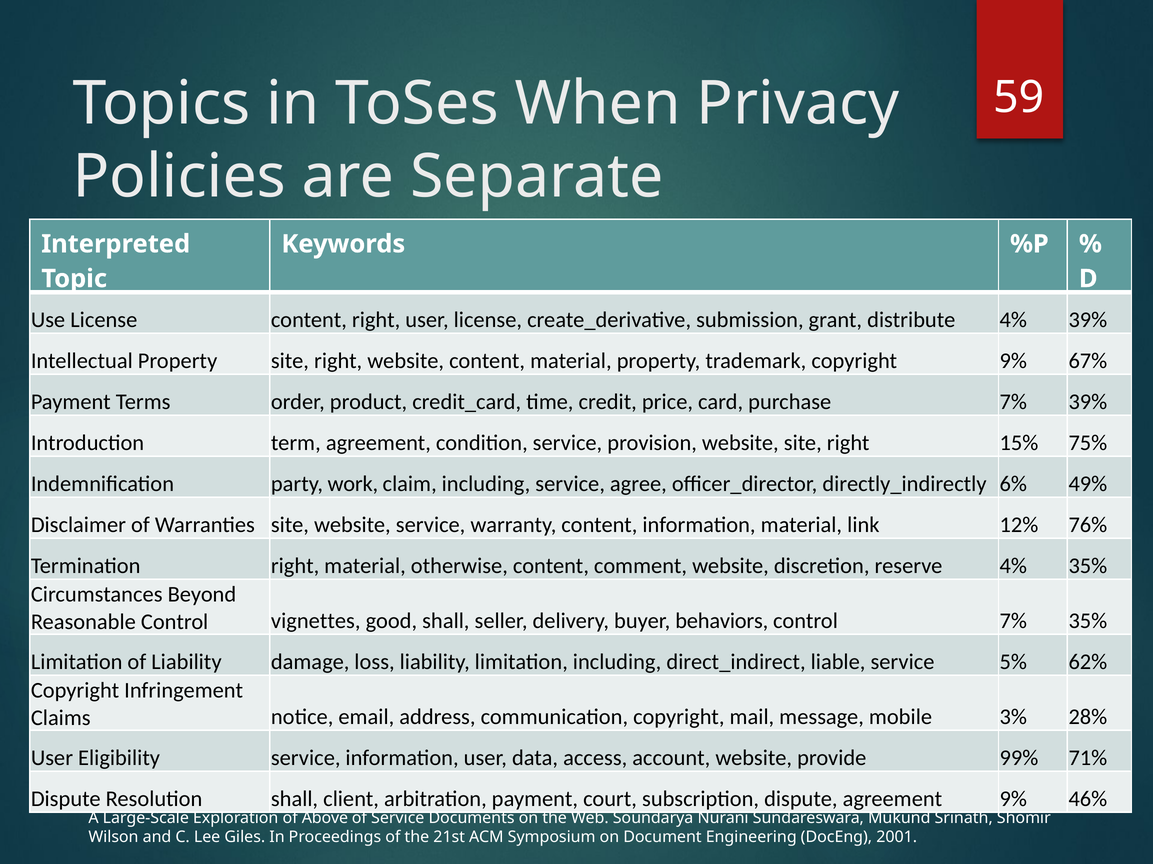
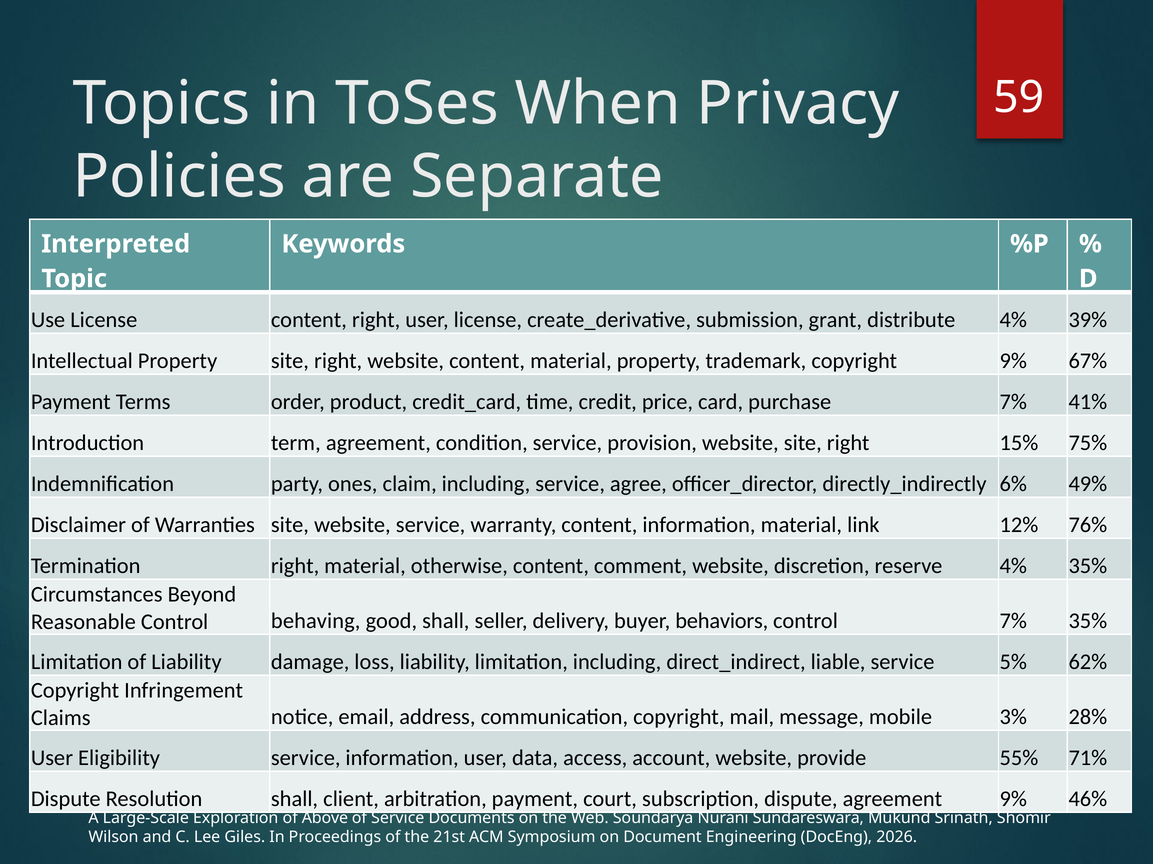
7% 39%: 39% -> 41% (1088, 402)
work: work -> ones (353, 484)
vignettes: vignettes -> behaving (316, 622)
99%: 99% -> 55% (1019, 759)
2001: 2001 -> 2026 (897, 838)
